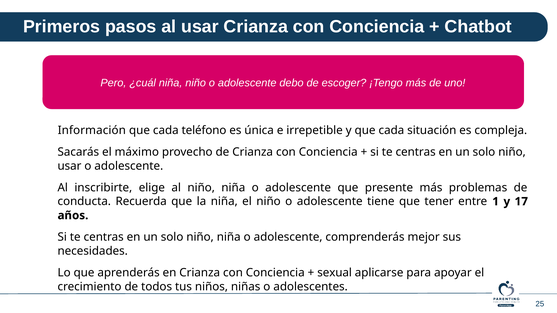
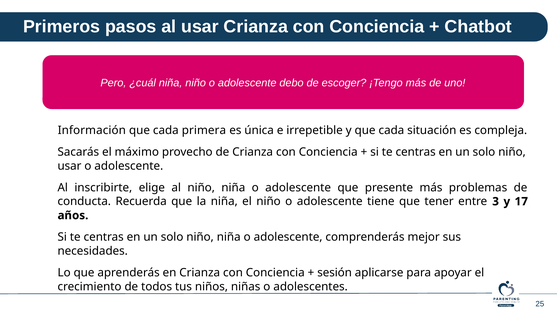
teléfono: teléfono -> primera (204, 131)
1: 1 -> 3 (496, 202)
sexual: sexual -> sesión (335, 273)
